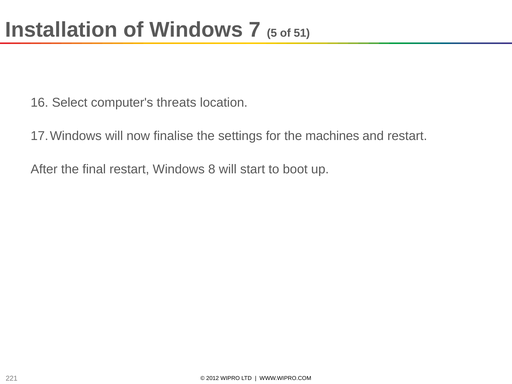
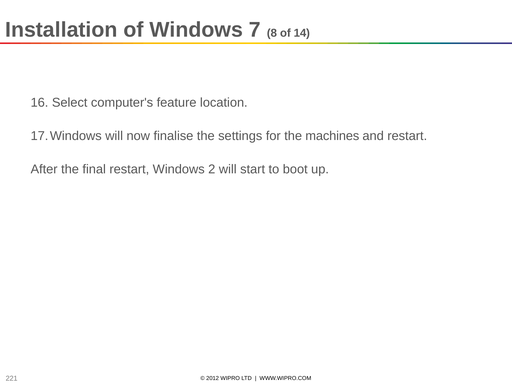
5: 5 -> 8 (272, 33)
51: 51 -> 14 (302, 33)
threats: threats -> feature (177, 103)
8: 8 -> 2 (212, 169)
